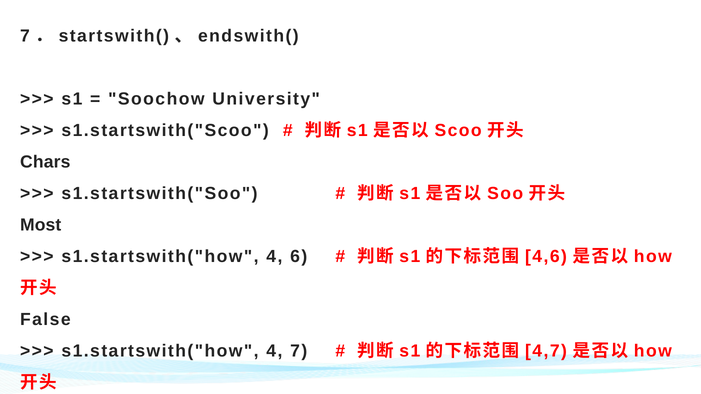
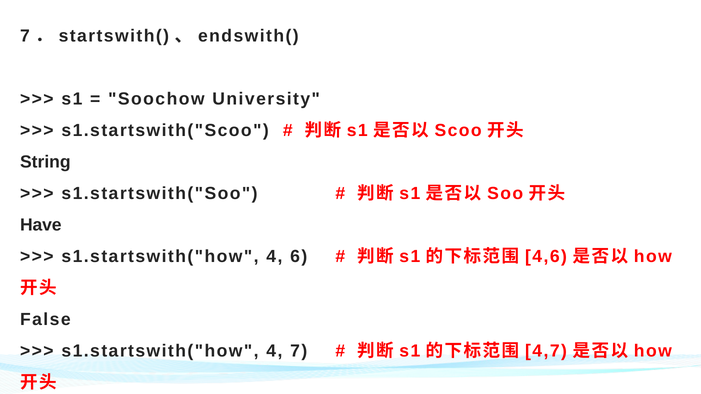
Chars: Chars -> String (45, 162)
Most: Most -> Have (41, 225)
